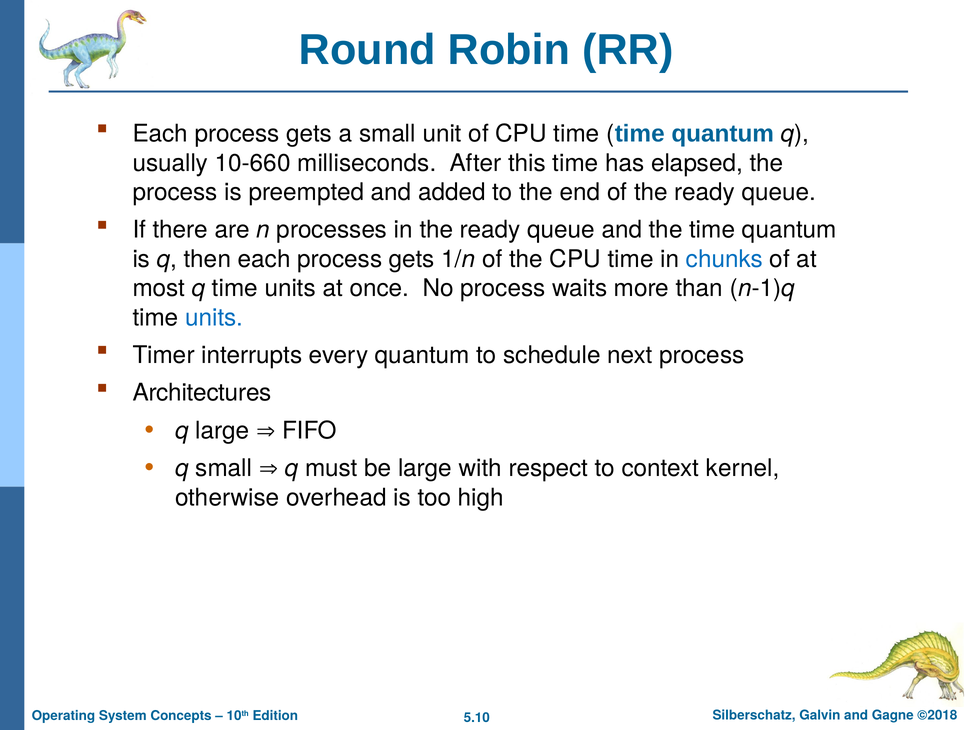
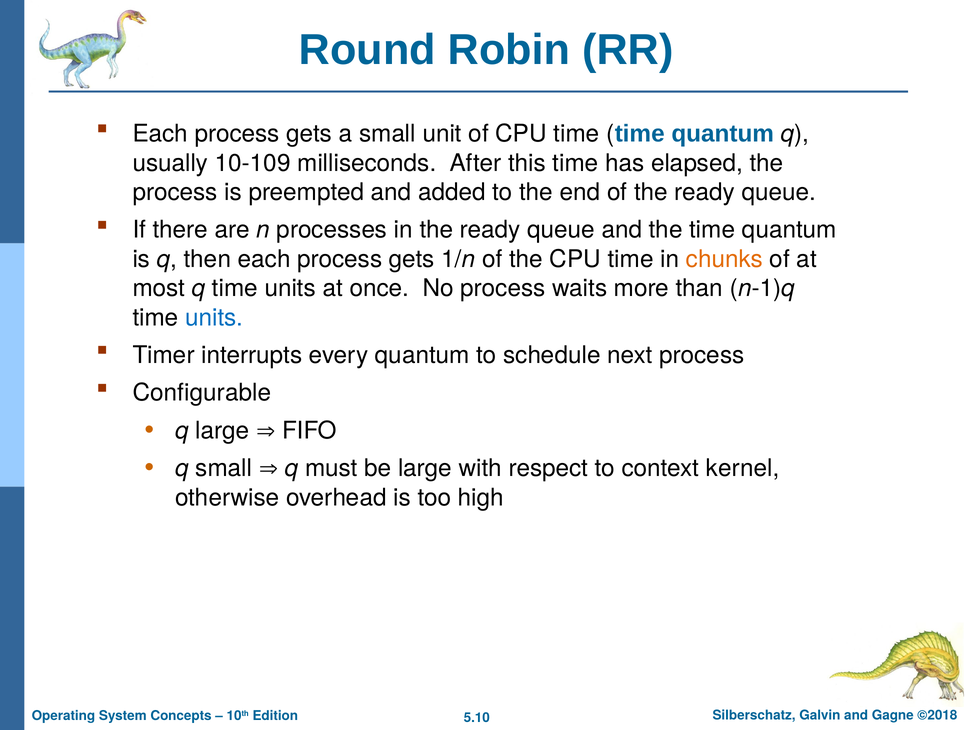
10-660: 10-660 -> 10-109 (253, 163)
chunks colour: blue -> orange (724, 259)
Architectures: Architectures -> Configurable (202, 393)
